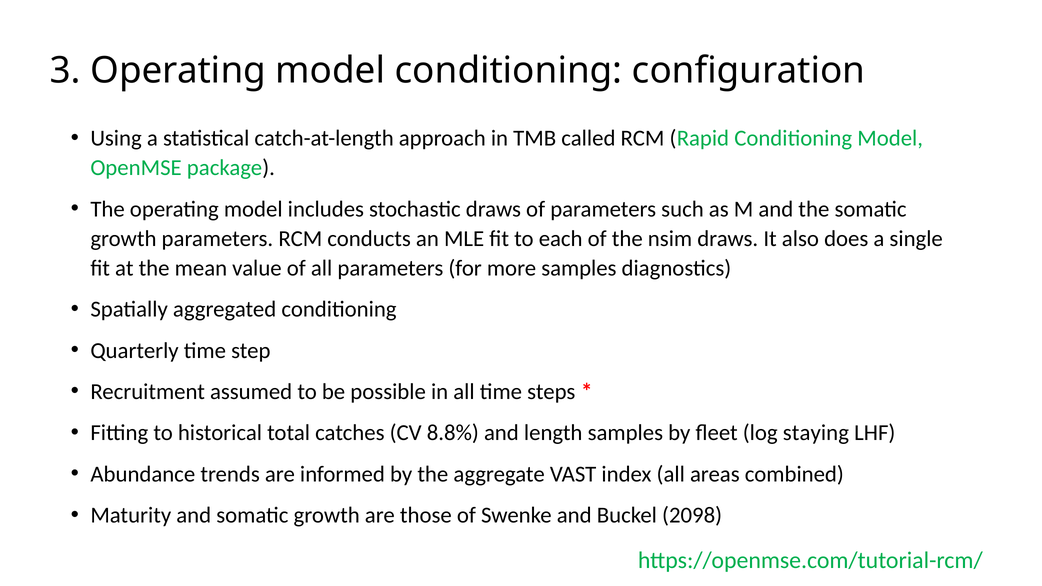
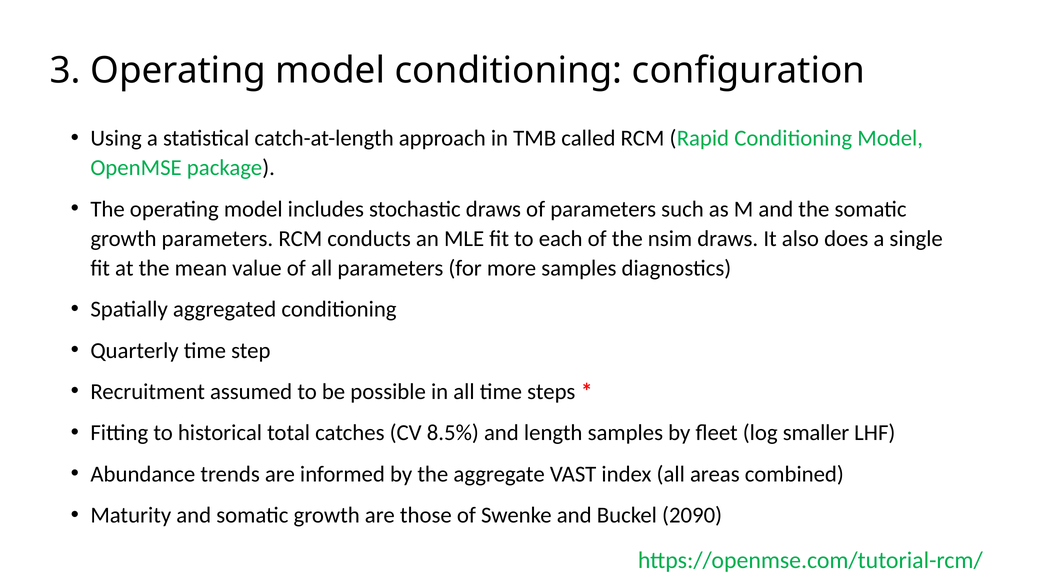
8.8%: 8.8% -> 8.5% (453, 433)
staying: staying -> smaller (816, 433)
2098: 2098 -> 2090 (692, 516)
